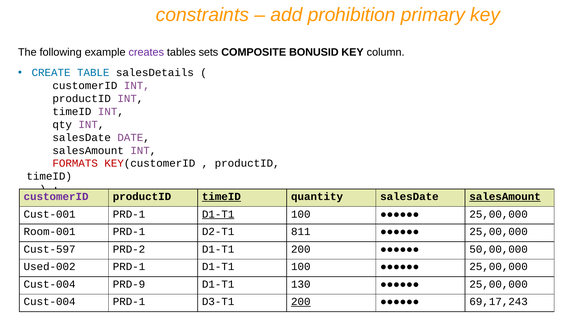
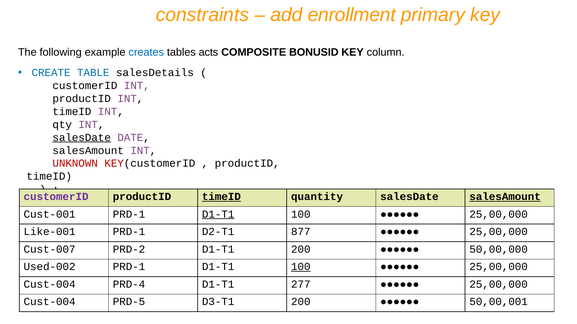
prohibition: prohibition -> enrollment (352, 15)
creates colour: purple -> blue (146, 52)
sets: sets -> acts (208, 52)
salesDate underline: none -> present (82, 138)
FORMATS: FORMATS -> UNKNOWN (75, 164)
Room-001: Room-001 -> Like-001 (50, 232)
811: 811 -> 877 (301, 232)
Cust-597: Cust-597 -> Cust-007 (50, 250)
100 underline: none -> present (301, 267)
PRD-9: PRD-9 -> PRD-4 (129, 285)
130: 130 -> 277 (301, 285)
Cust-004 PRD-1: PRD-1 -> PRD-5 (129, 302)
200 underline: present -> none (301, 302)
69,17,243: 69,17,243 -> 50,00,001 (499, 302)
